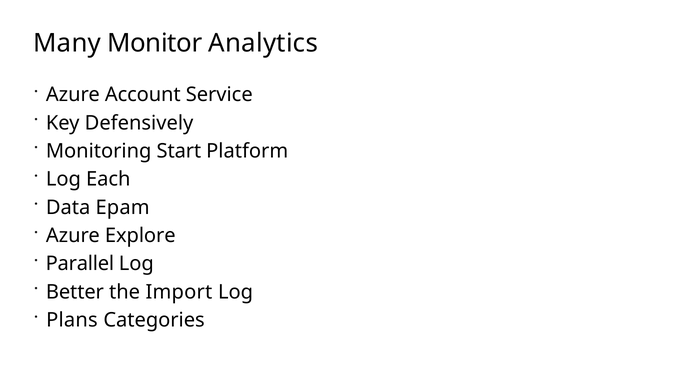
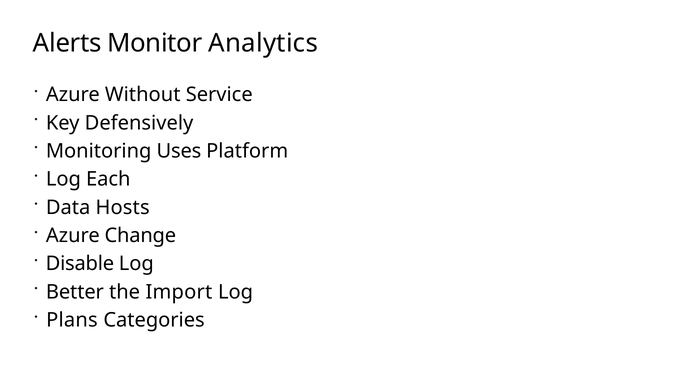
Many: Many -> Alerts (67, 43)
Account: Account -> Without (143, 95)
Start: Start -> Uses (179, 151)
Epam: Epam -> Hosts (123, 207)
Explore: Explore -> Change (140, 235)
Parallel: Parallel -> Disable (80, 264)
